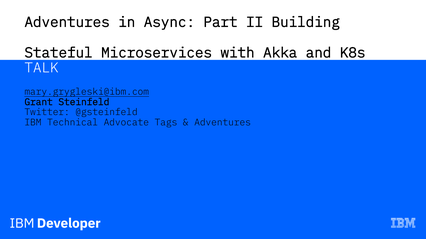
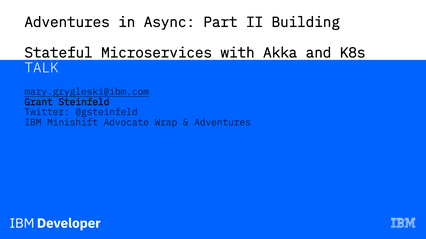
Technical: Technical -> Minishift (73, 123)
Tags: Tags -> Wrap (166, 123)
